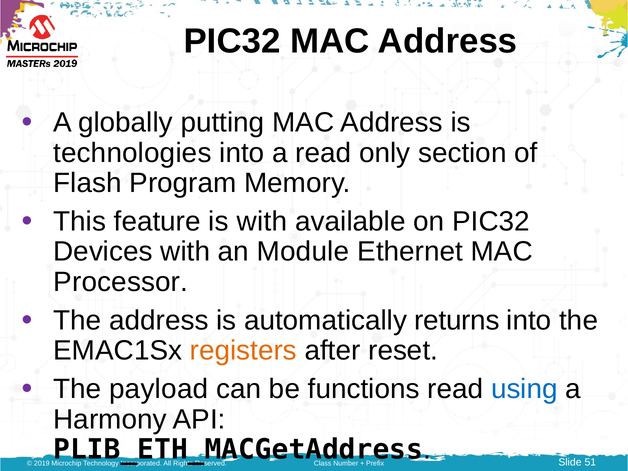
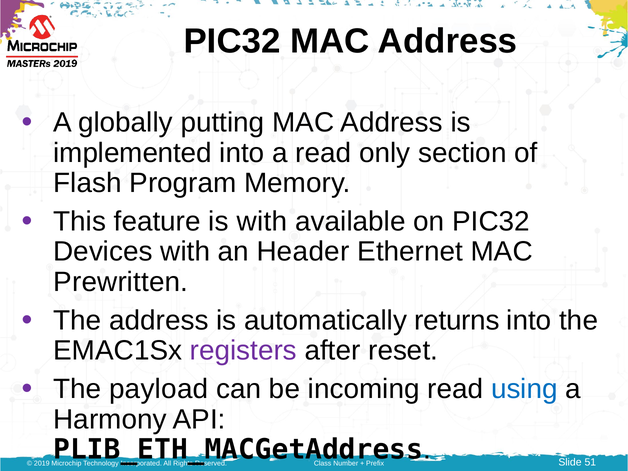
technologies: technologies -> implemented (133, 153)
Module: Module -> Header (303, 252)
Processor: Processor -> Prewritten (121, 282)
registers colour: orange -> purple (243, 351)
functions: functions -> incoming (364, 389)
